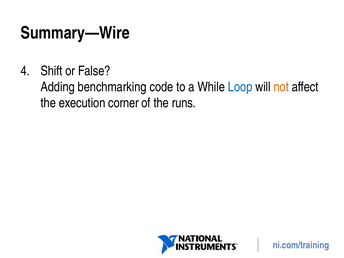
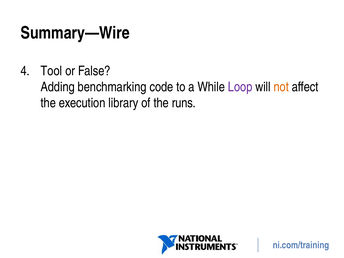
Shift: Shift -> Tool (51, 71)
Loop colour: blue -> purple (240, 87)
corner: corner -> library (123, 103)
